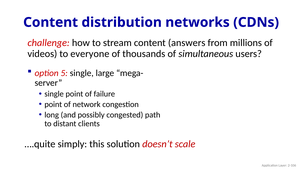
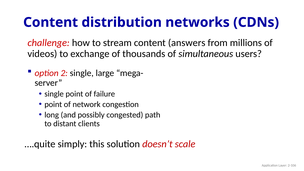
everyone: everyone -> exchange (90, 54)
5: 5 -> 2 (64, 73)
